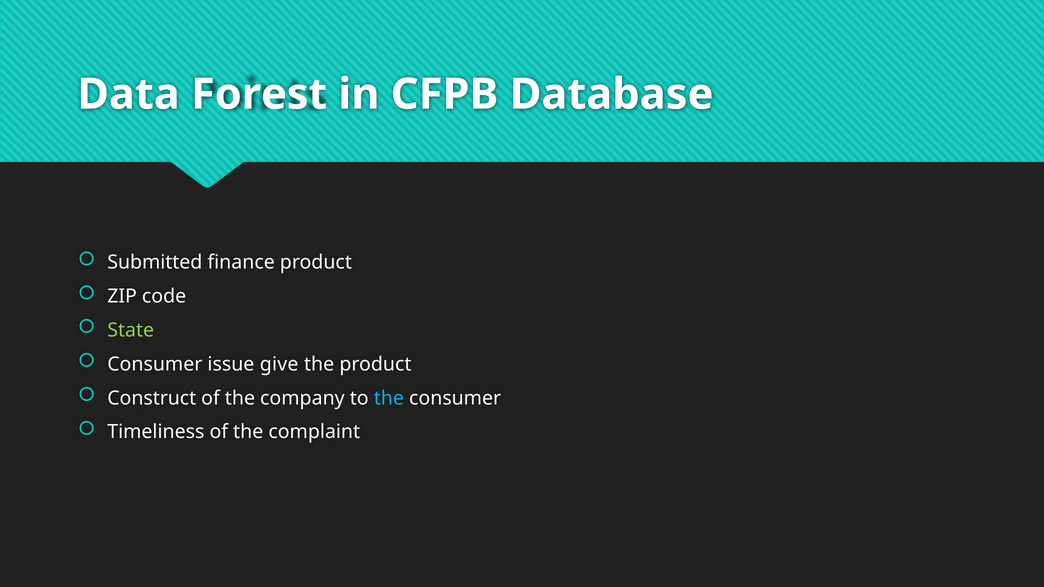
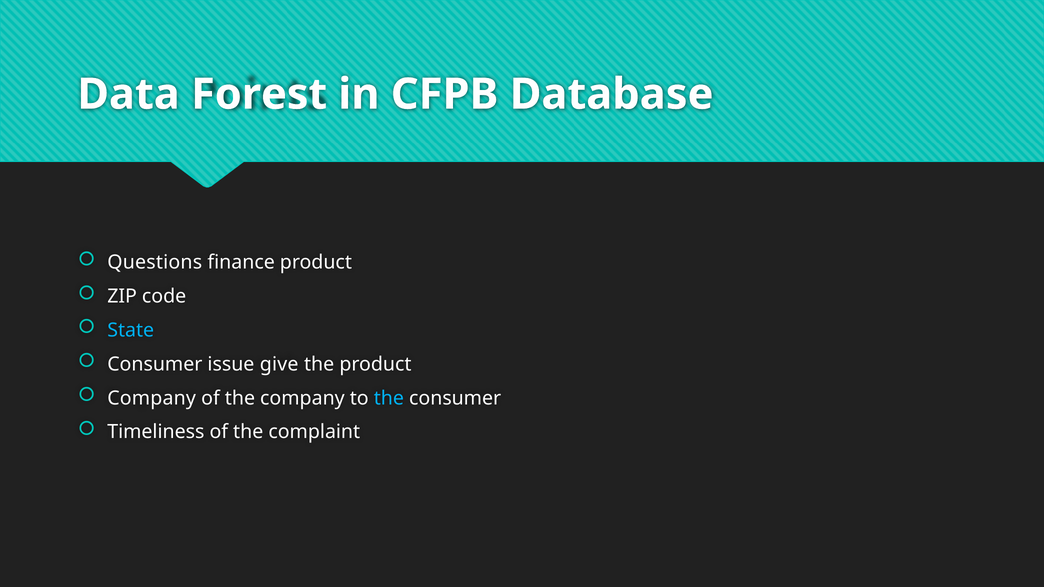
Submitted: Submitted -> Questions (155, 262)
State colour: light green -> light blue (131, 330)
Construct: Construct -> Company (152, 398)
